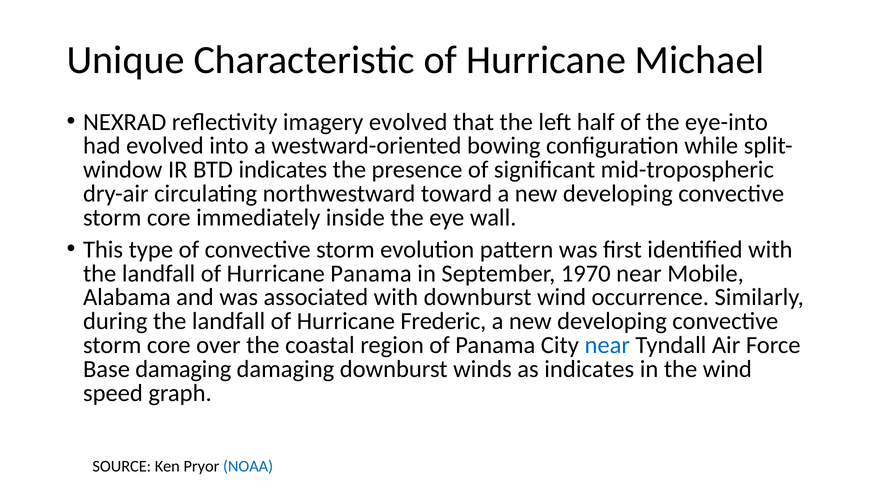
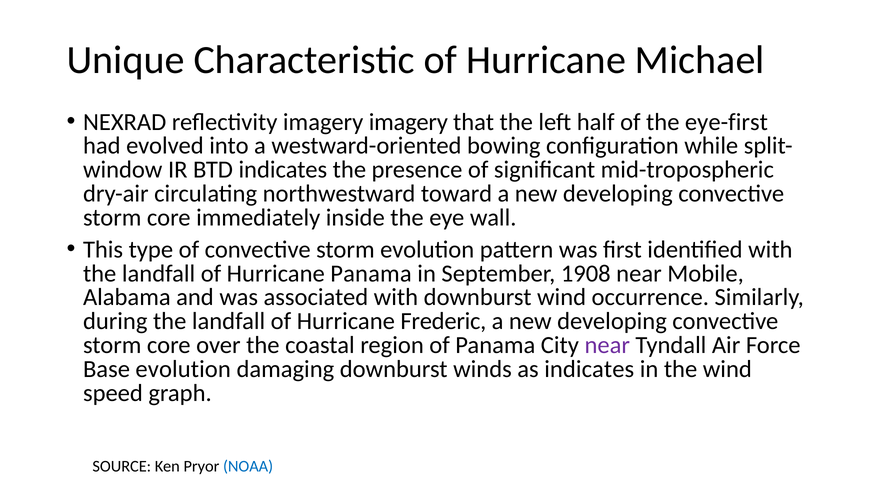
imagery evolved: evolved -> imagery (408, 122)
eye-into: eye-into -> eye-first (726, 122)
1970: 1970 -> 1908 (586, 274)
near colour: blue -> purple (607, 346)
Base damaging: damaging -> evolution (183, 370)
